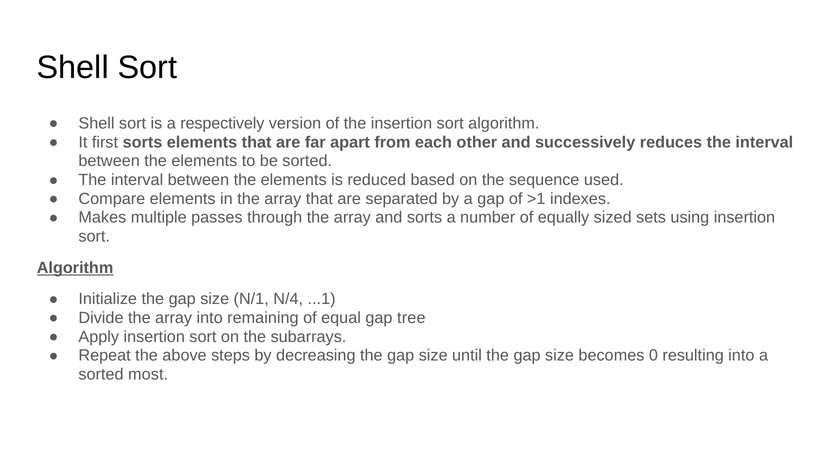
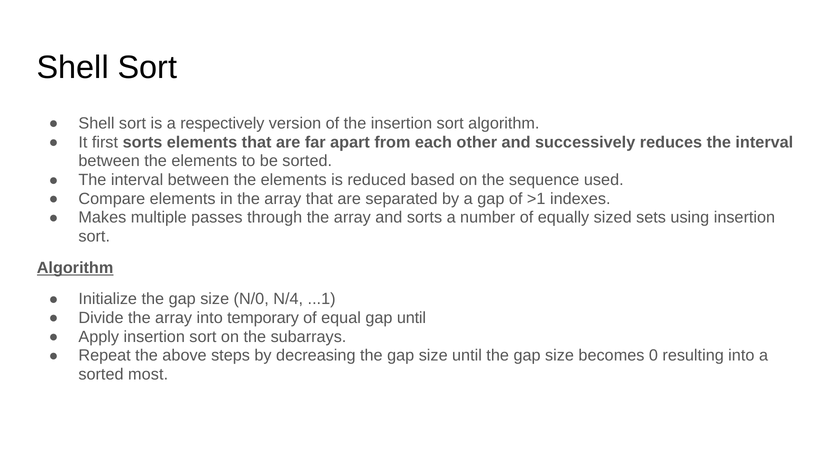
N/1: N/1 -> N/0 (251, 299)
remaining: remaining -> temporary (263, 318)
gap tree: tree -> until (411, 318)
